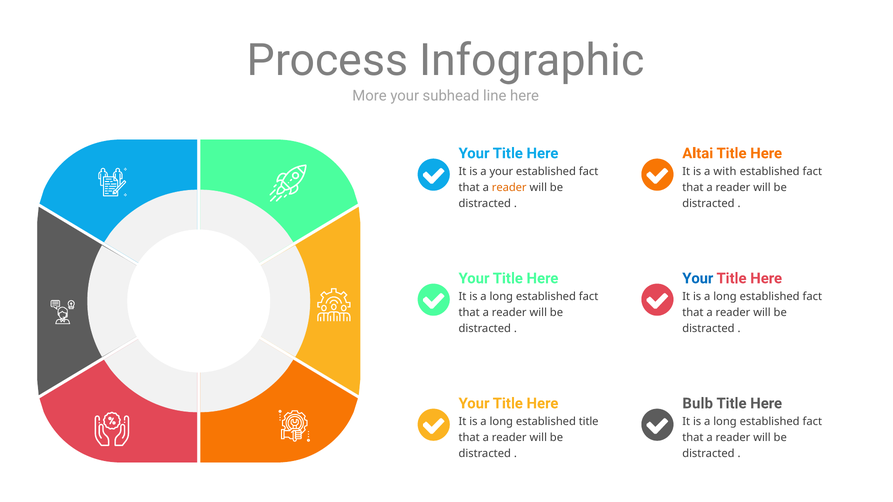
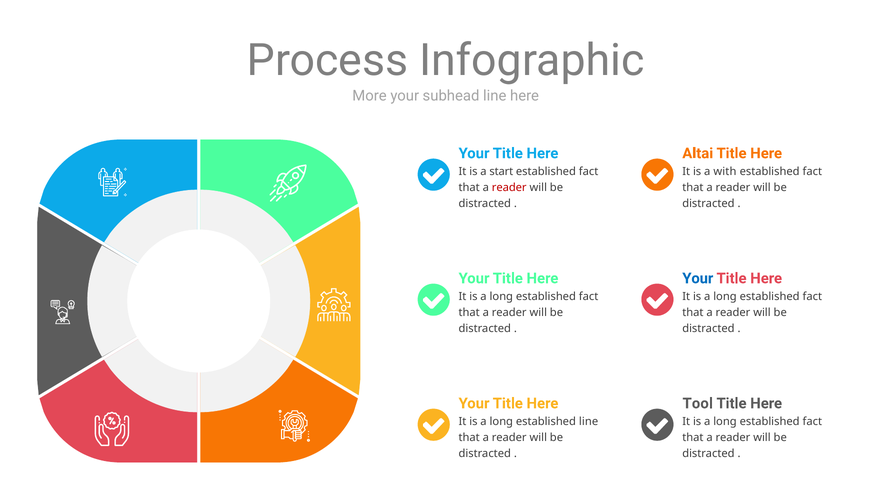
a your: your -> start (501, 172)
reader colour: orange -> red (509, 188)
Bulb: Bulb -> Tool (698, 404)
established title: title -> line (589, 422)
